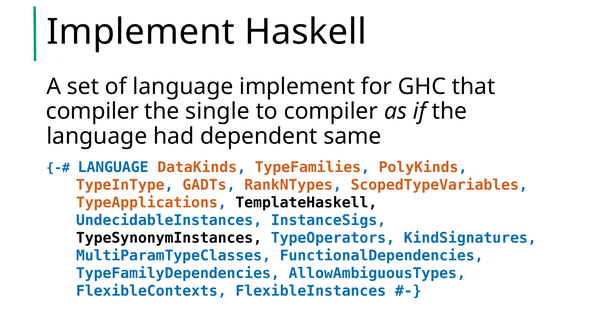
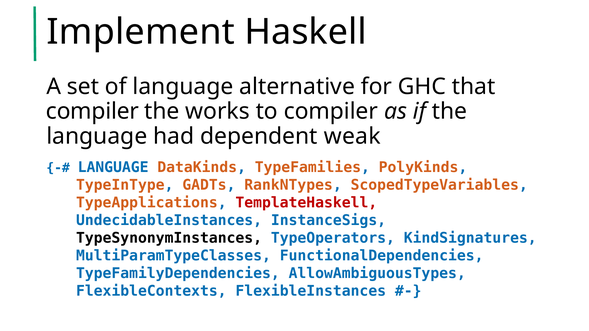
language implement: implement -> alternative (297, 87)
single: single -> works (218, 112)
same: same -> weak (352, 136)
TemplateHaskell colour: black -> red (306, 203)
